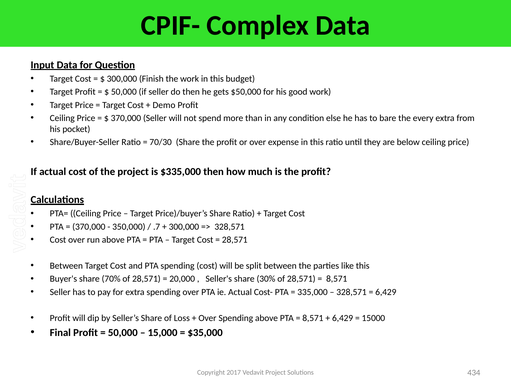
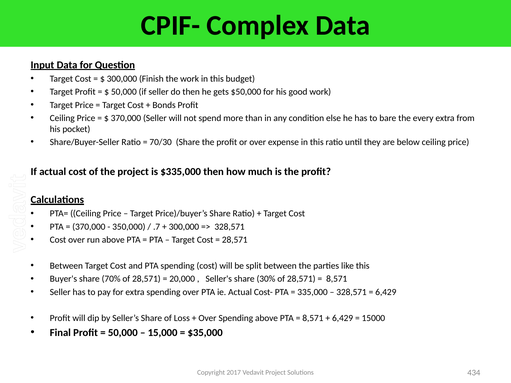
Demo: Demo -> Bonds (164, 105)
